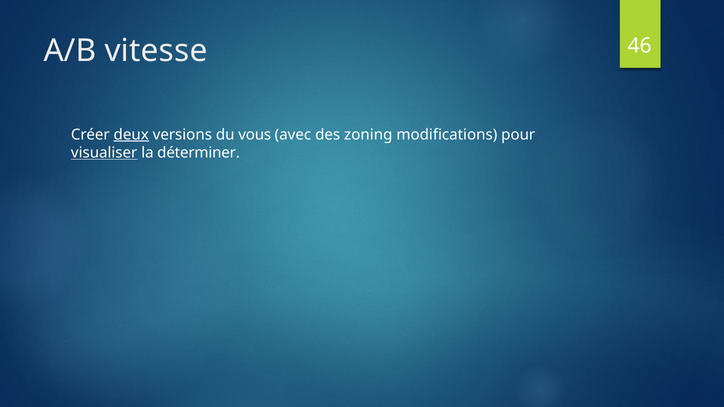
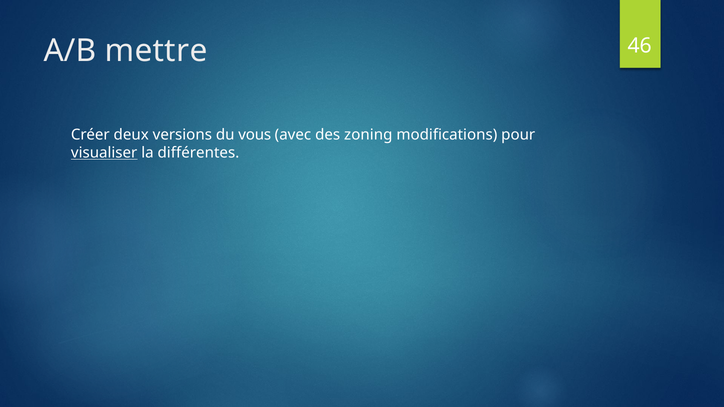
vitesse: vitesse -> mettre (156, 51)
deux underline: present -> none (131, 135)
déterminer: déterminer -> différentes (198, 153)
